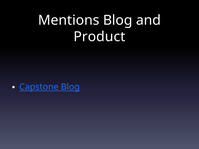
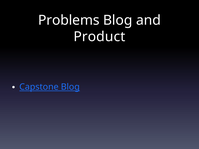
Mentions: Mentions -> Problems (69, 20)
